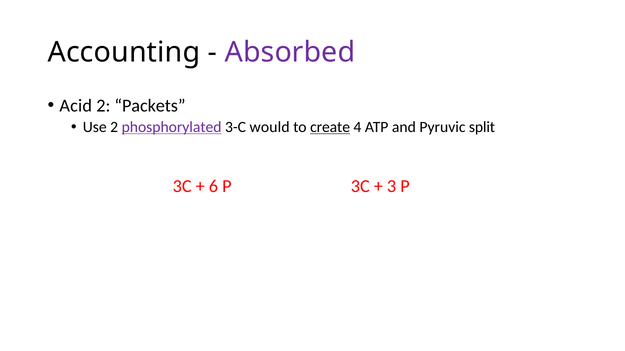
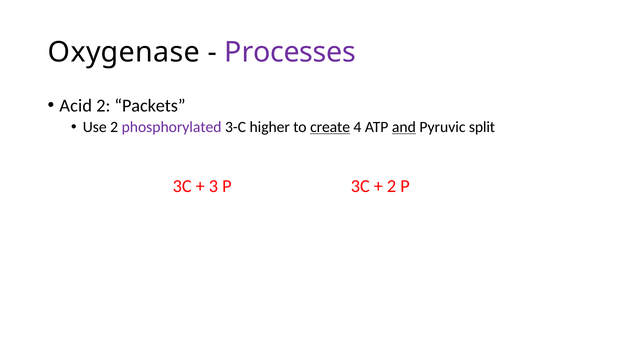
Accounting: Accounting -> Oxygenase (124, 53)
Absorbed: Absorbed -> Processes (290, 53)
phosphorylated underline: present -> none (172, 127)
would: would -> higher (270, 127)
and underline: none -> present (404, 127)
6: 6 -> 3 (213, 187)
3: 3 -> 2 (392, 187)
